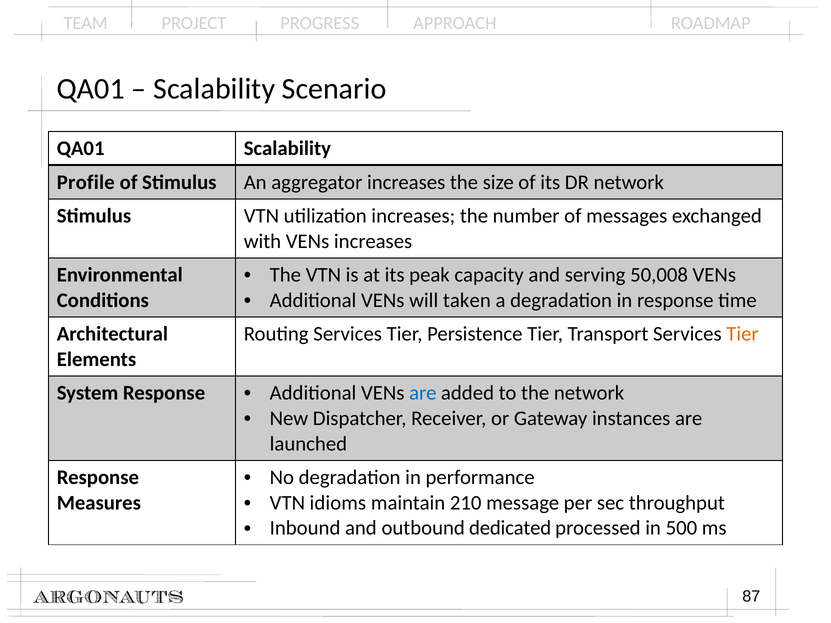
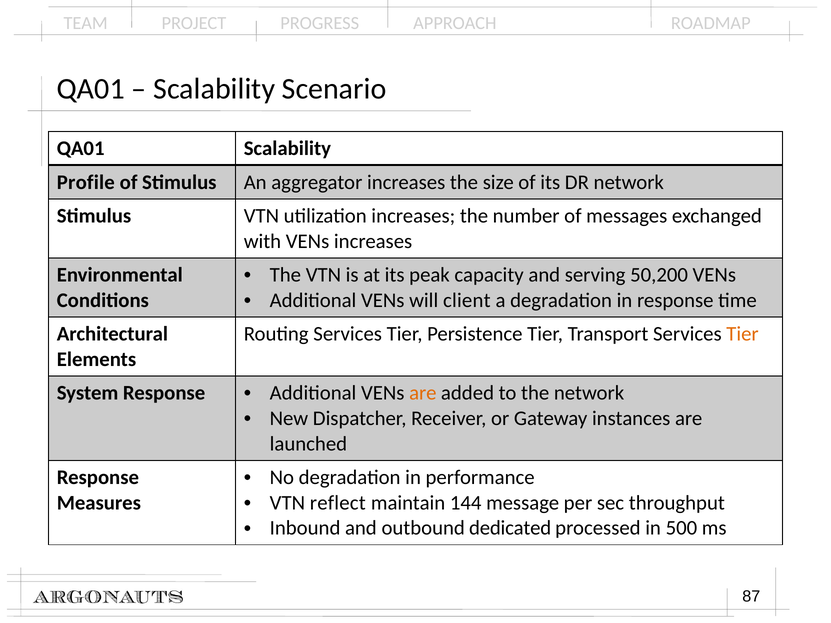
50,008: 50,008 -> 50,200 (659, 275)
taken: taken -> client (467, 300)
are colour: blue -> orange (423, 393)
idioms: idioms -> reflect (338, 503)
210: 210 -> 144 (466, 503)
